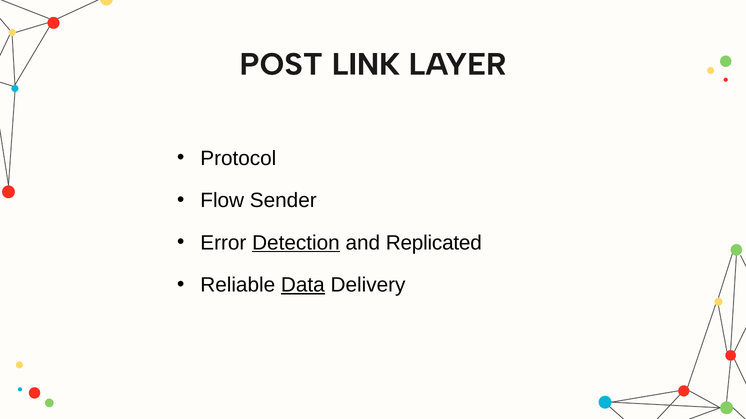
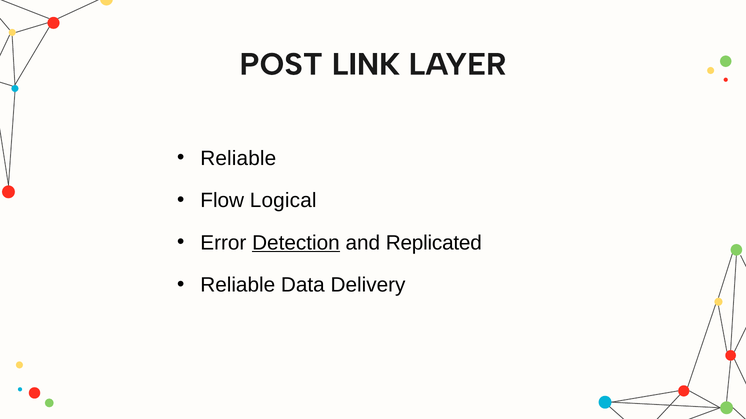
Protocol: Protocol -> Reliable (238, 159)
Sender: Sender -> Logical (283, 201)
Data underline: present -> none (303, 285)
